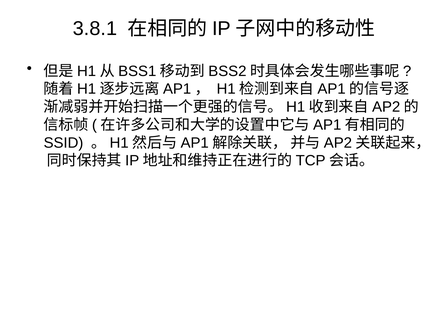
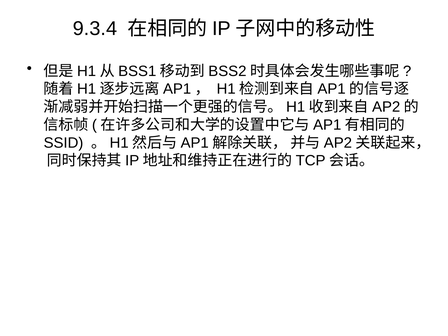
3.8.1: 3.8.1 -> 9.3.4 (95, 29)
